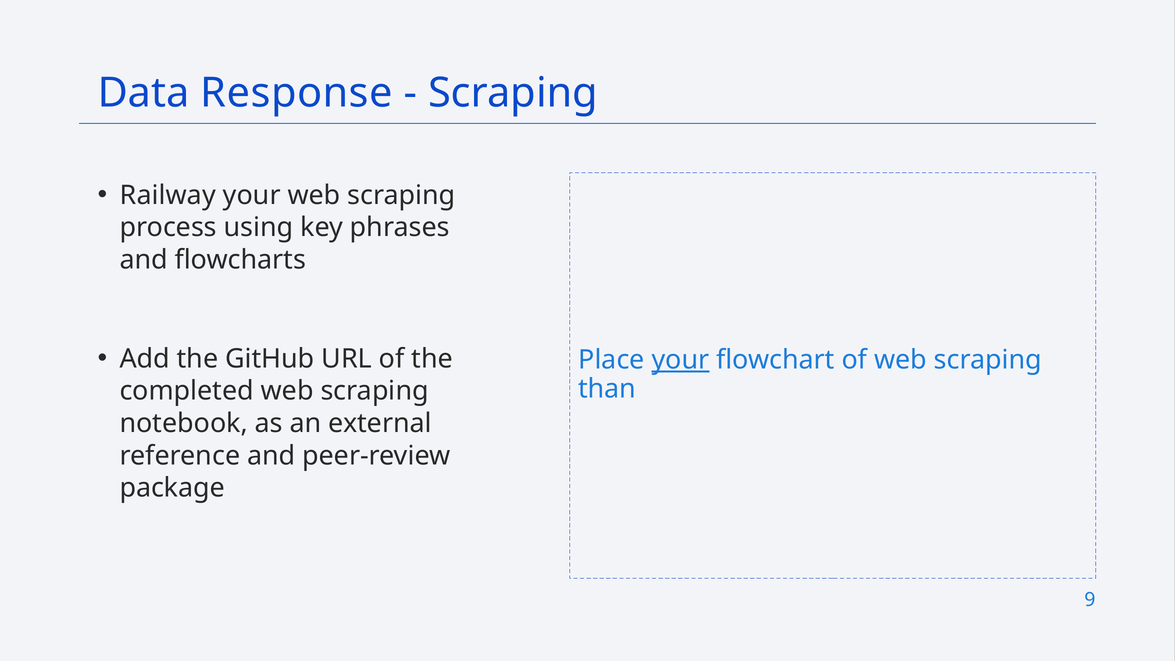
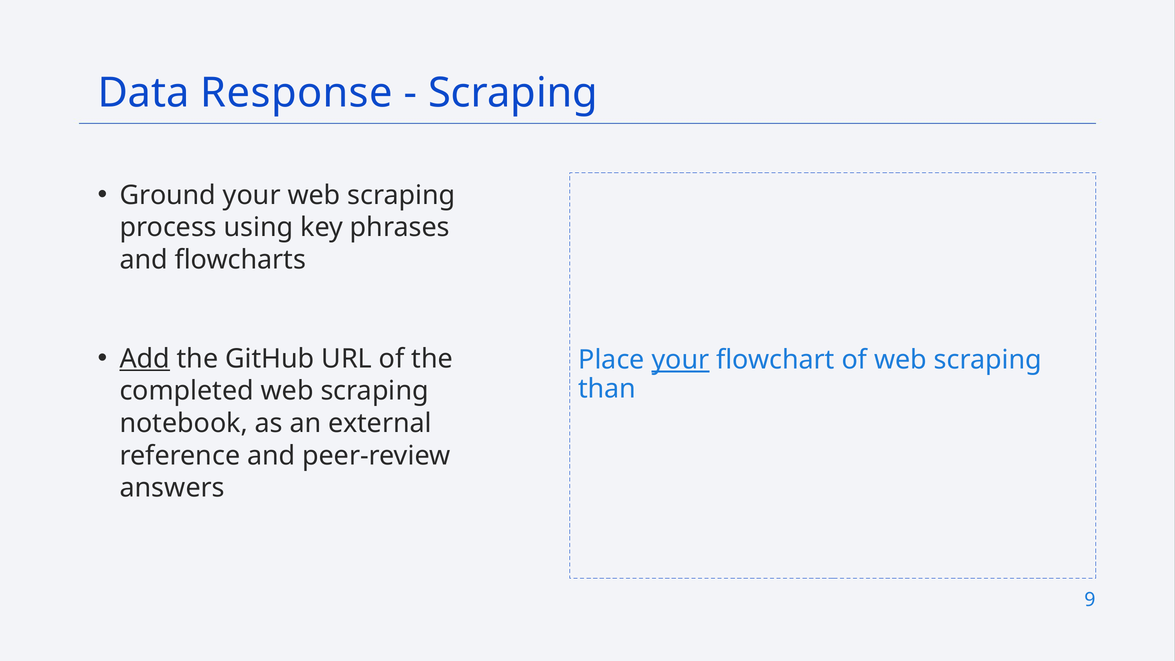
Railway: Railway -> Ground (168, 195)
Add underline: none -> present (145, 359)
package: package -> answers (172, 488)
